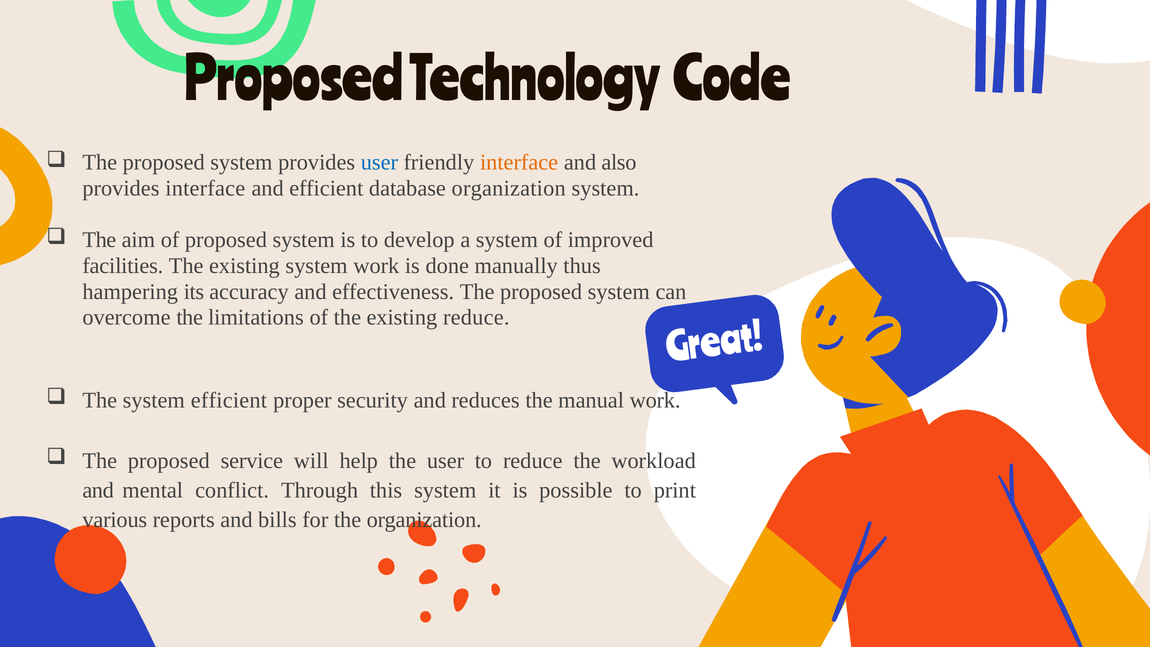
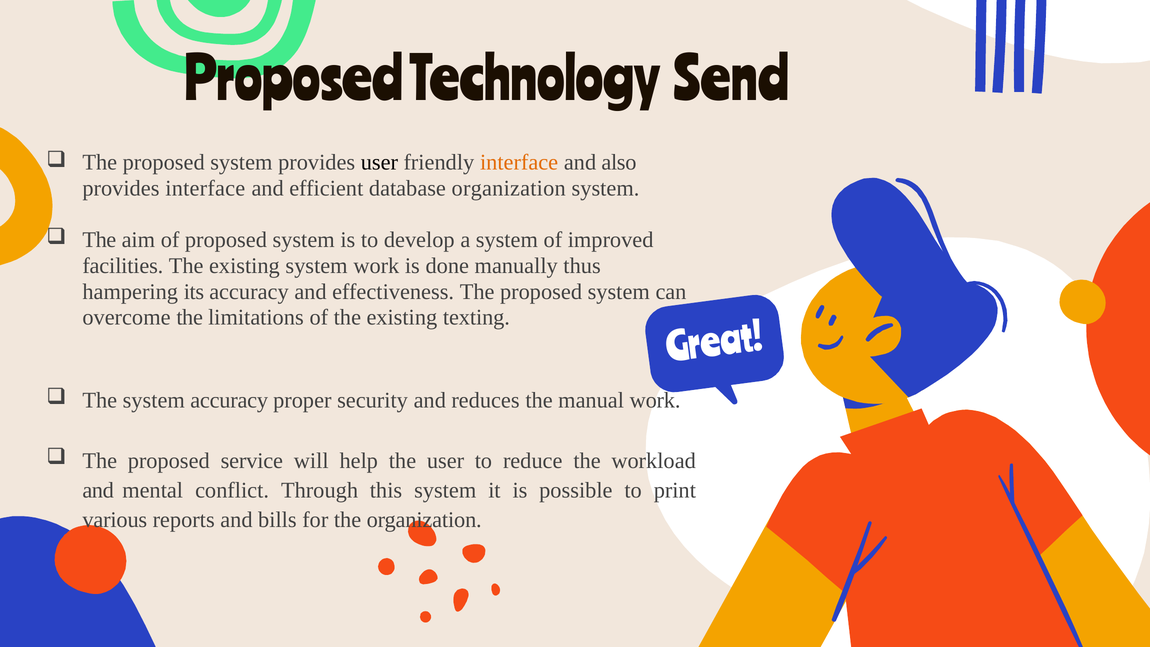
Code: Code -> Send (732, 81)
user colour: blue -> black (379, 163)
existing reduce: reduce -> texting (476, 317)
system efficient: efficient -> accuracy (229, 400)
